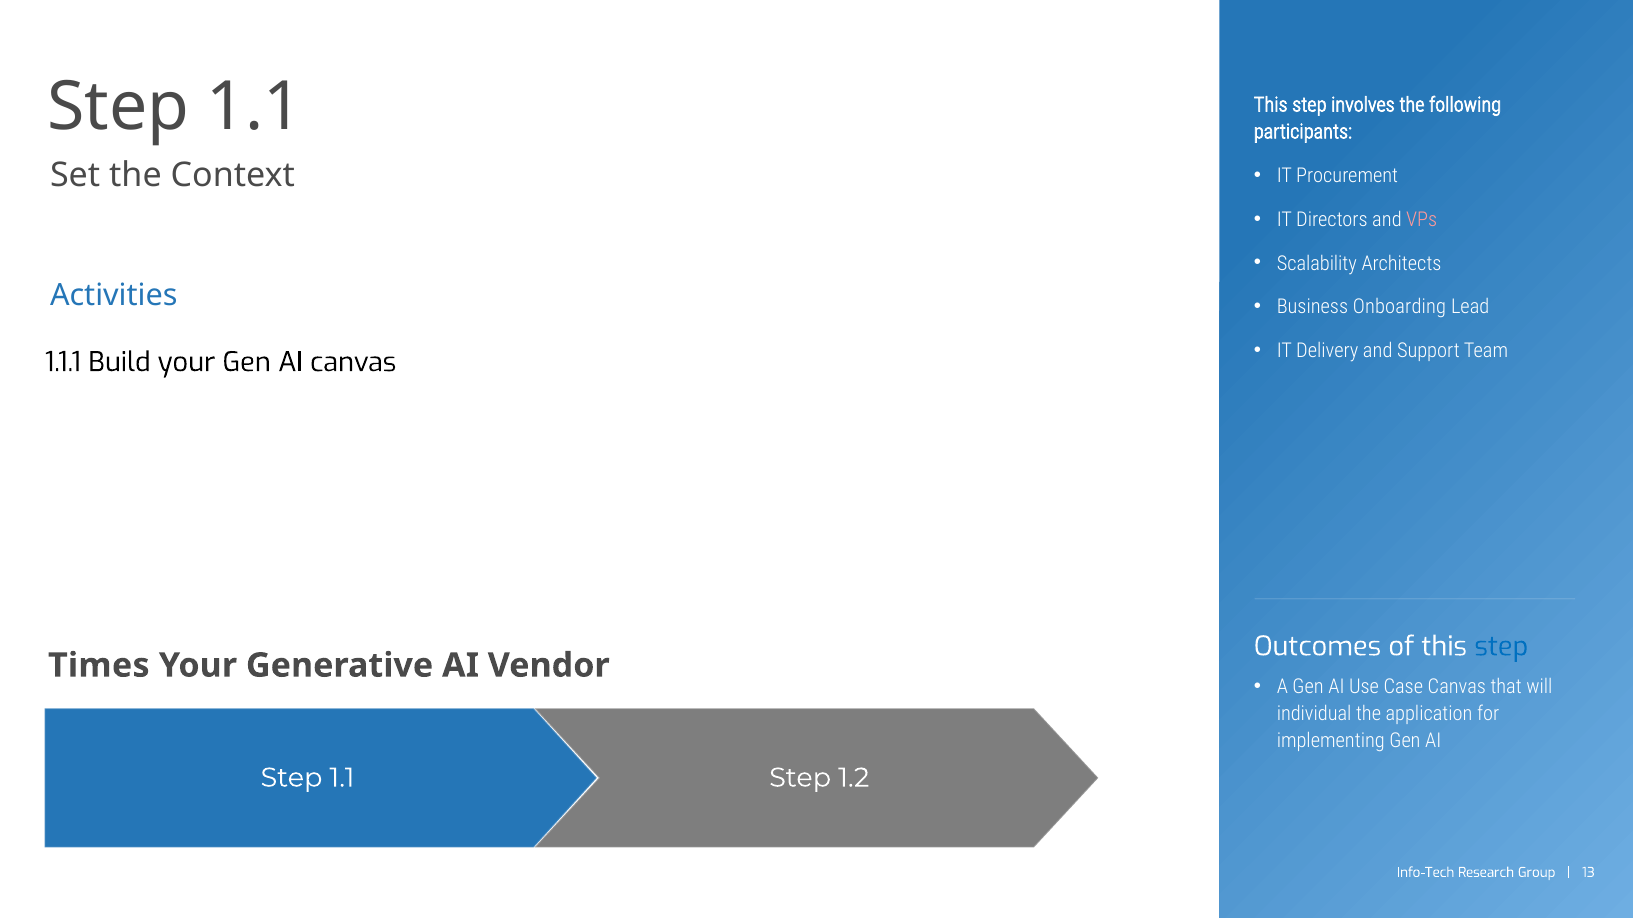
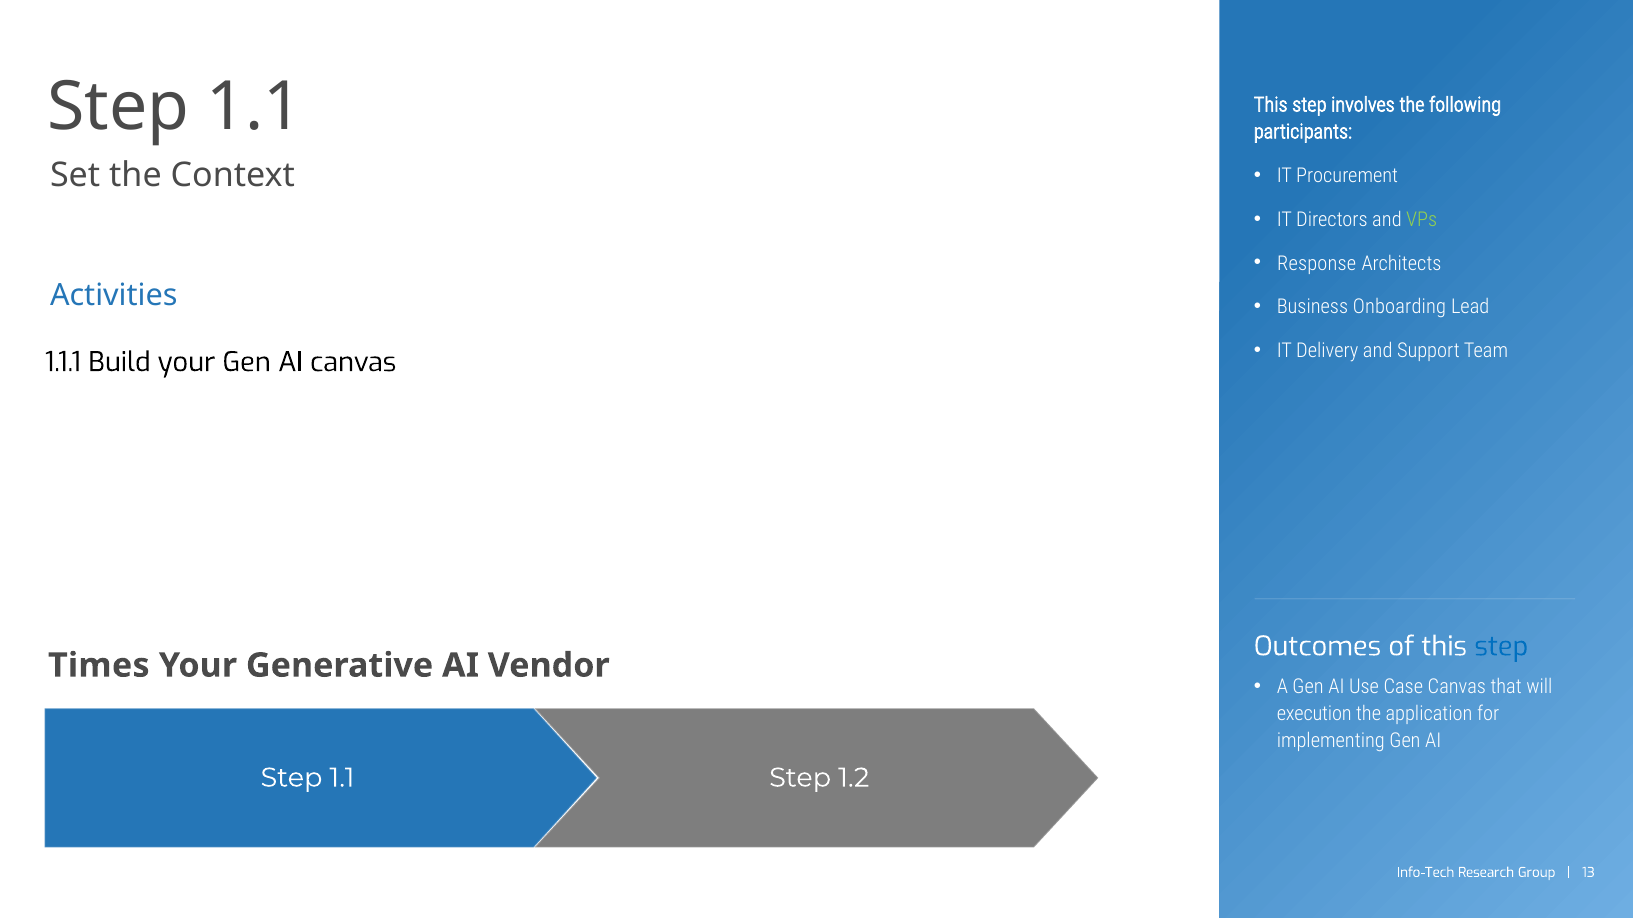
VPs colour: pink -> light green (1422, 220)
Scalability: Scalability -> Response (1317, 263)
individual: individual -> execution (1314, 714)
